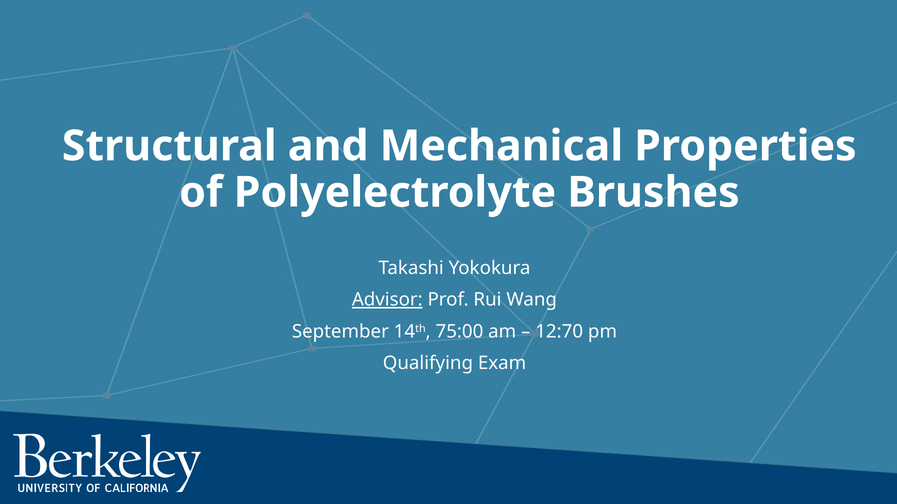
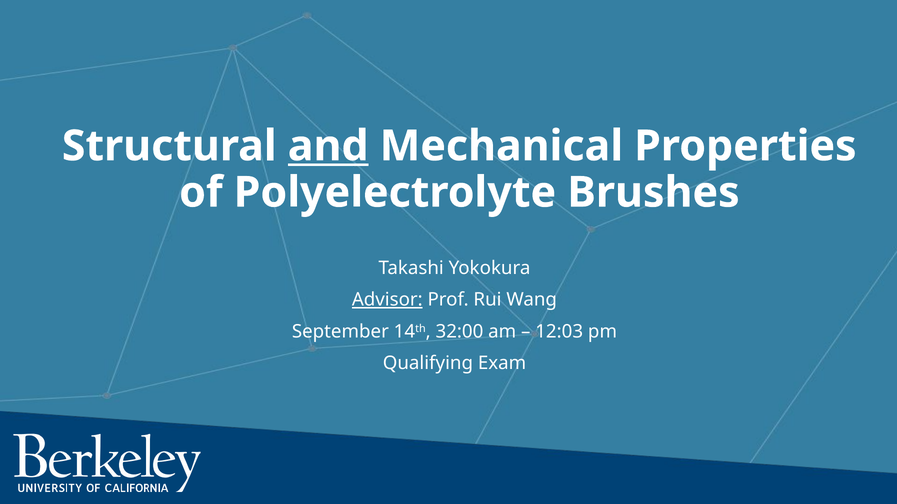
and underline: none -> present (328, 146)
75:00: 75:00 -> 32:00 (459, 332)
12:70: 12:70 -> 12:03 (559, 332)
